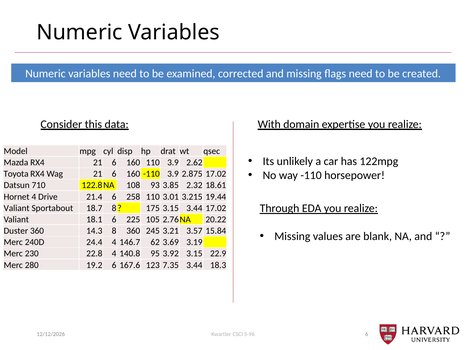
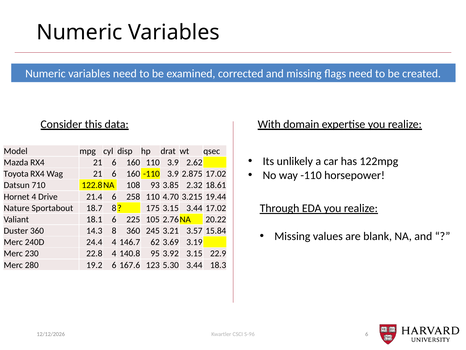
3.01: 3.01 -> 4.70 (171, 196)
Valiant: Valiant -> Nature (17, 208)
7.35: 7.35 -> 5.30 (171, 265)
